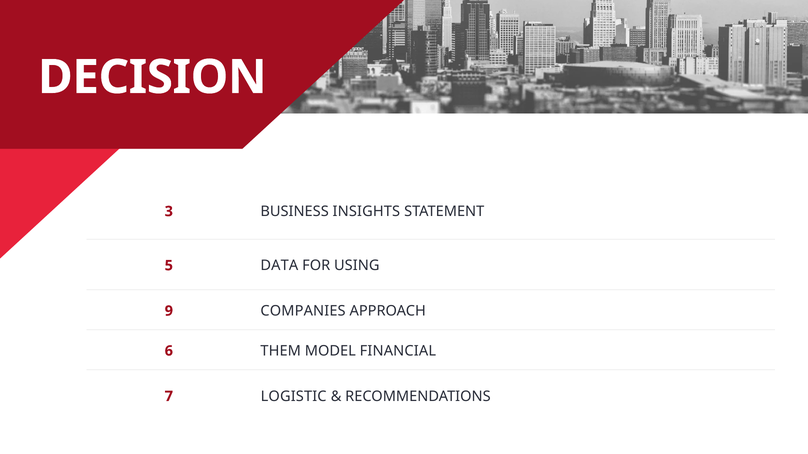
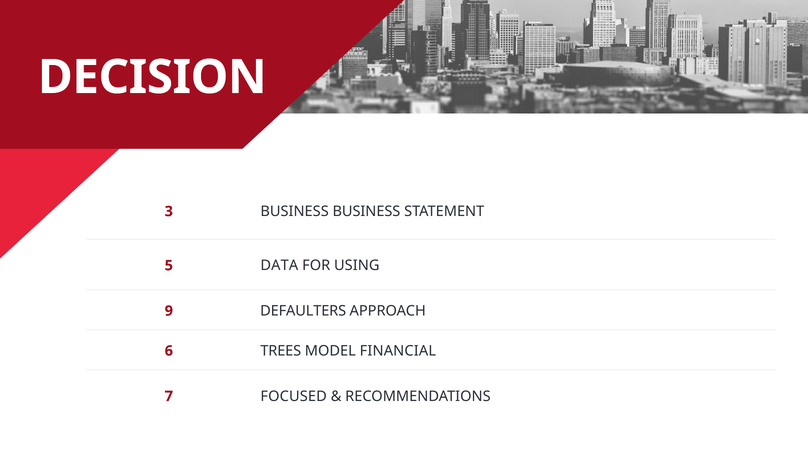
BUSINESS INSIGHTS: INSIGHTS -> BUSINESS (366, 212)
COMPANIES: COMPANIES -> DEFAULTERS (303, 311)
THEM: THEM -> TREES (281, 351)
LOGISTIC: LOGISTIC -> FOCUSED (294, 397)
